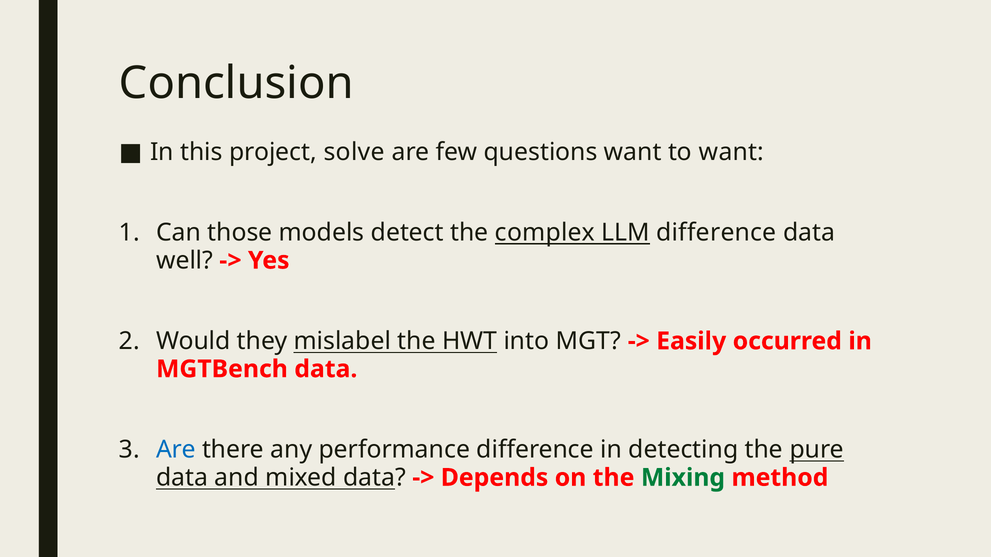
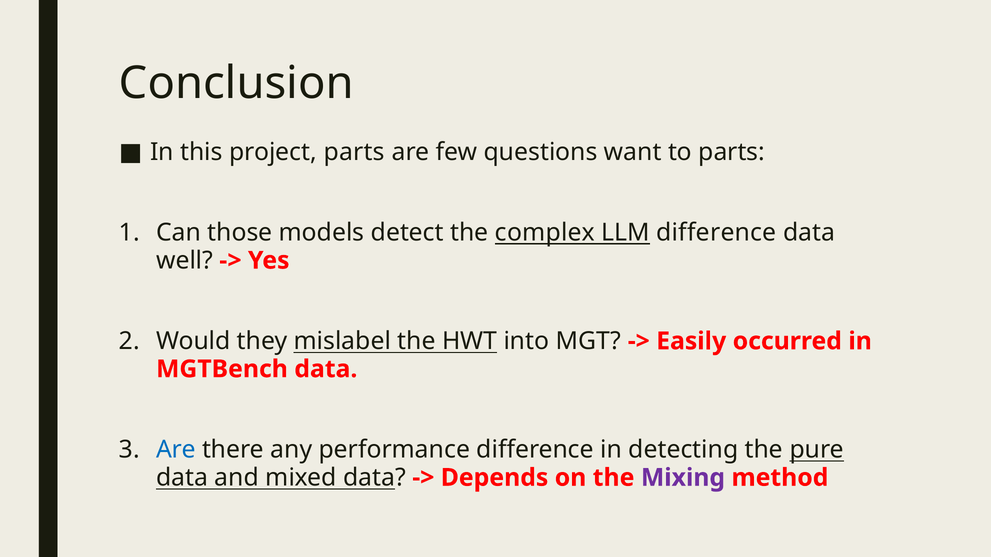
project solve: solve -> parts (354, 152)
to want: want -> parts (732, 152)
Mixing colour: green -> purple (683, 478)
